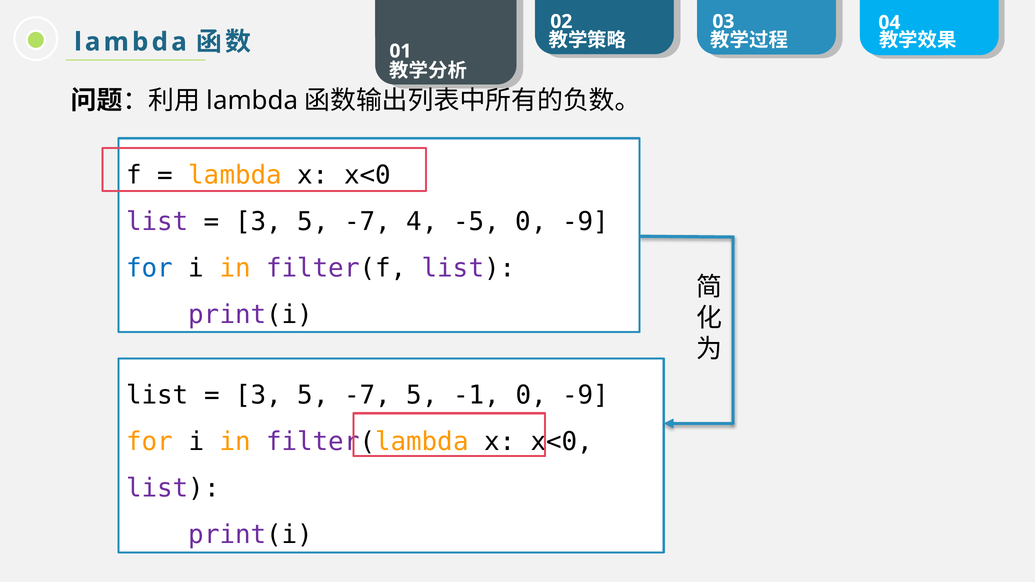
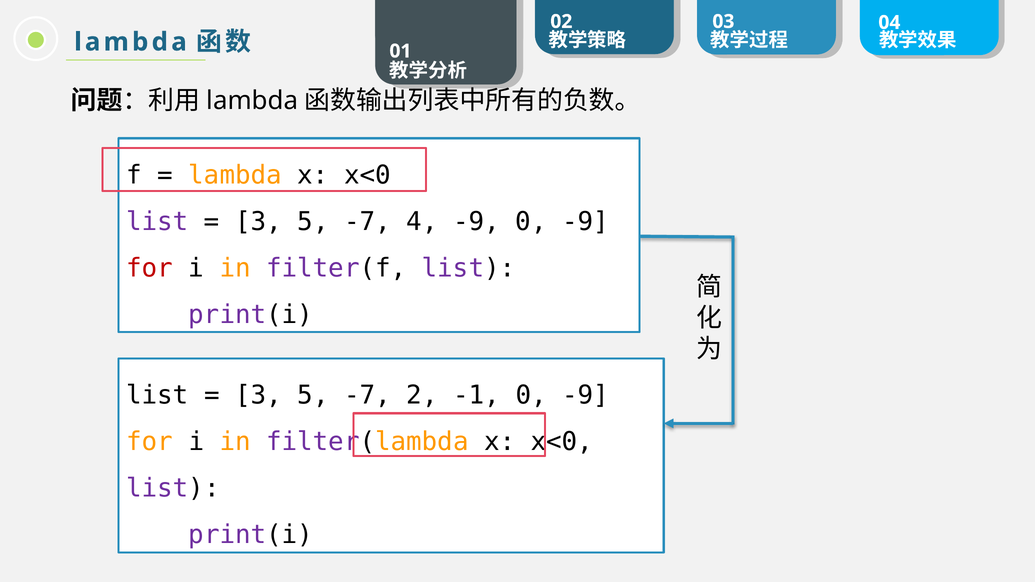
4 -5: -5 -> -9 (477, 222)
for colour: blue -> red (150, 268)
-7 5: 5 -> 2 (422, 395)
